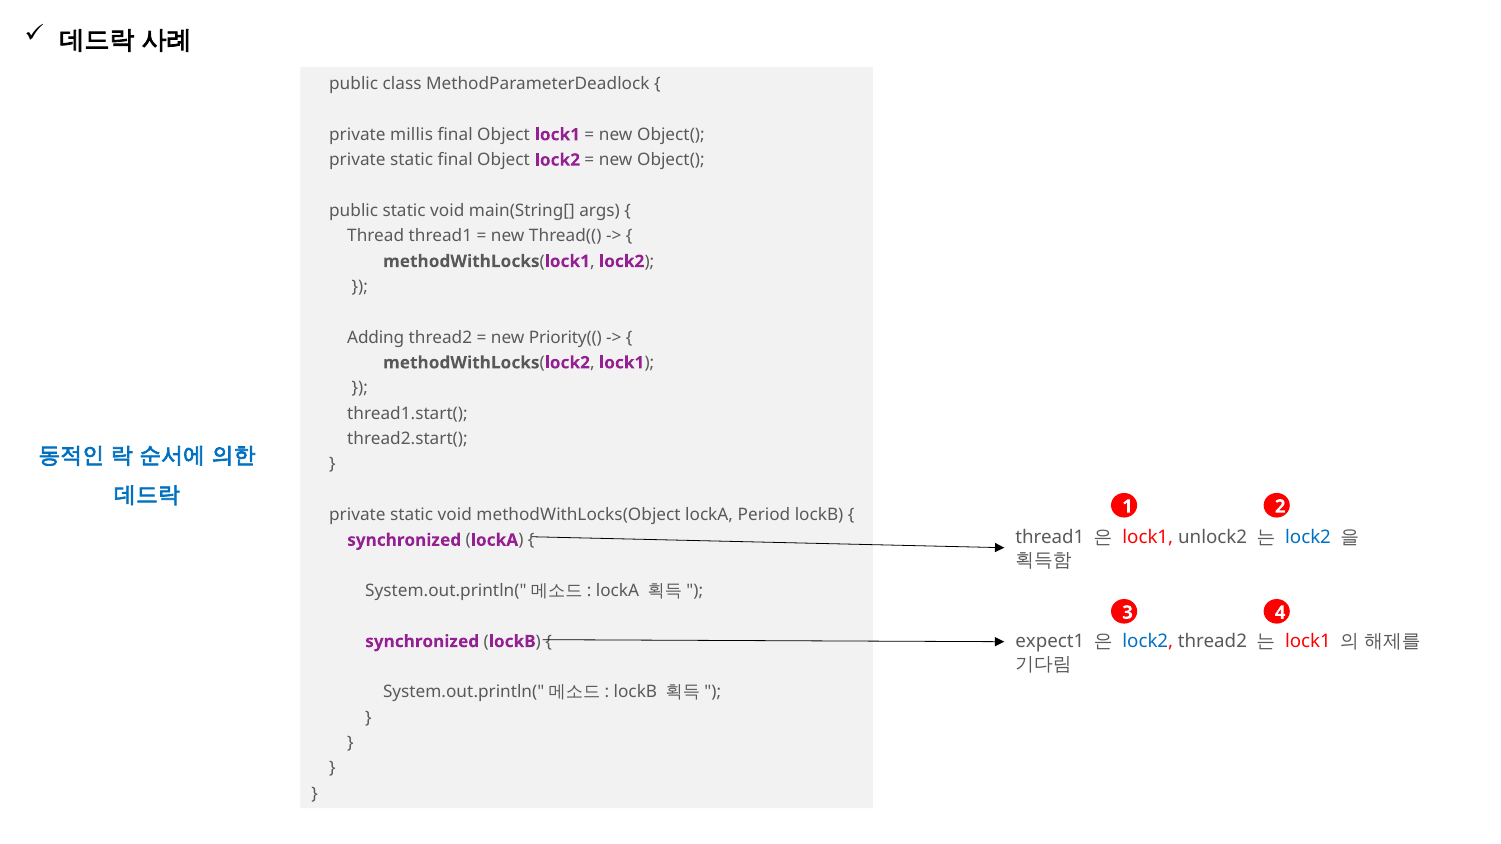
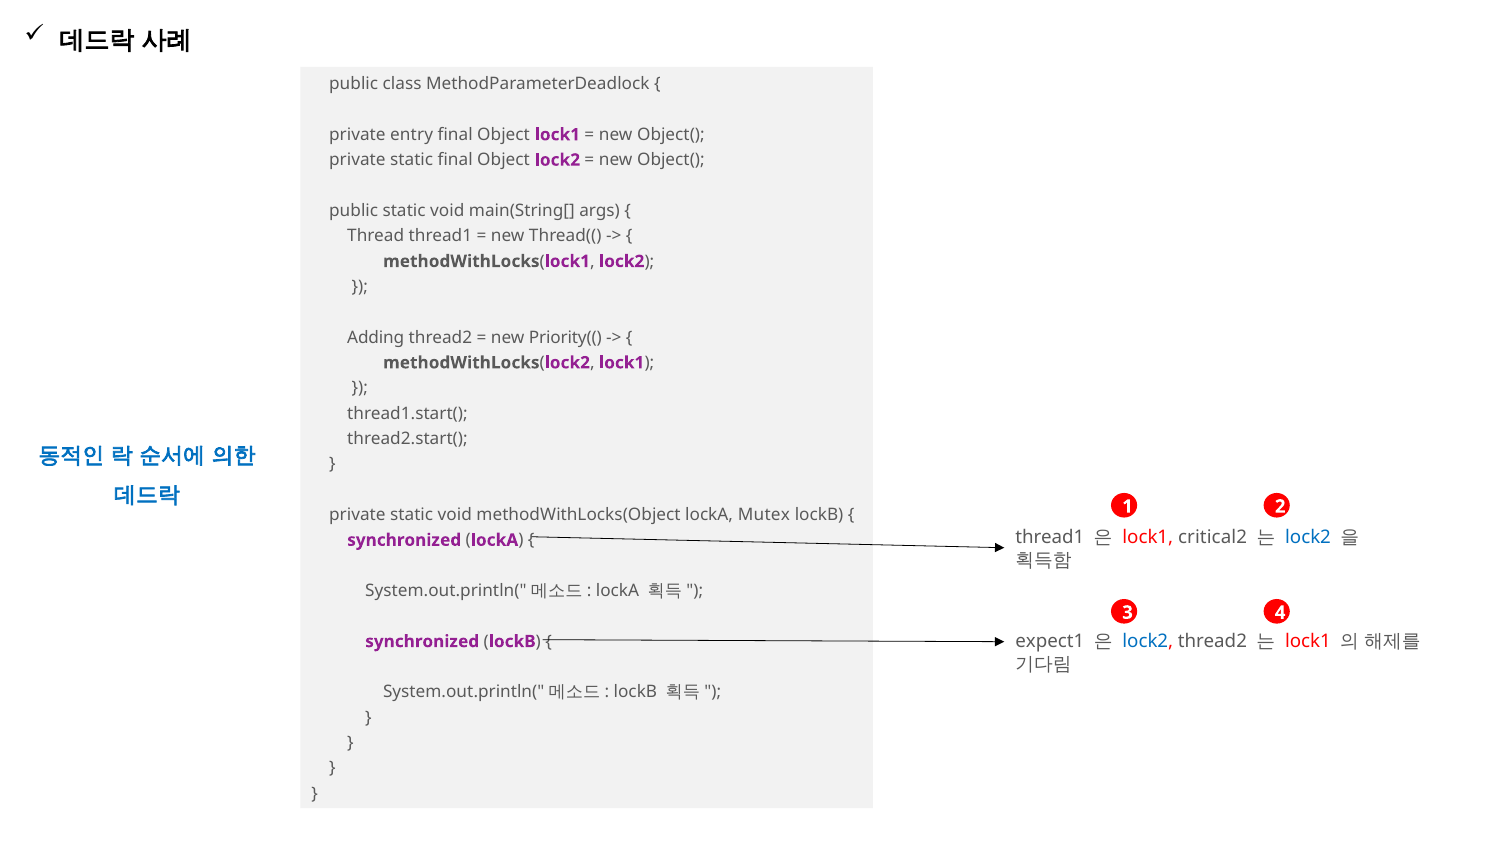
millis: millis -> entry (412, 135)
Period: Period -> Mutex (764, 515)
unlock2: unlock2 -> critical2 (1213, 538)
